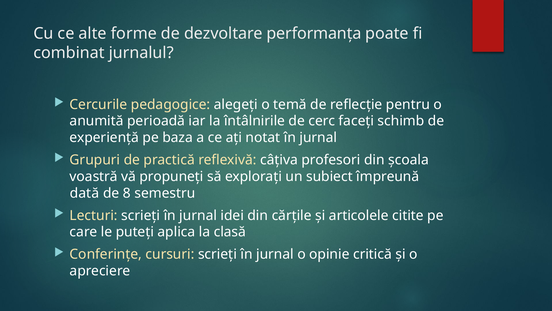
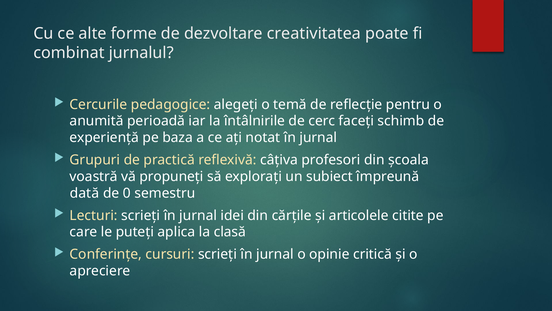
performanța: performanța -> creativitatea (314, 33)
8: 8 -> 0 (127, 193)
